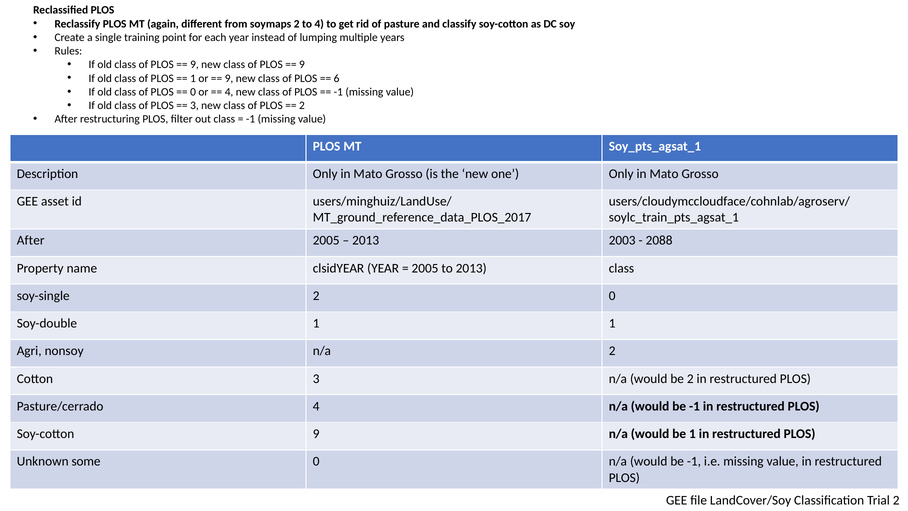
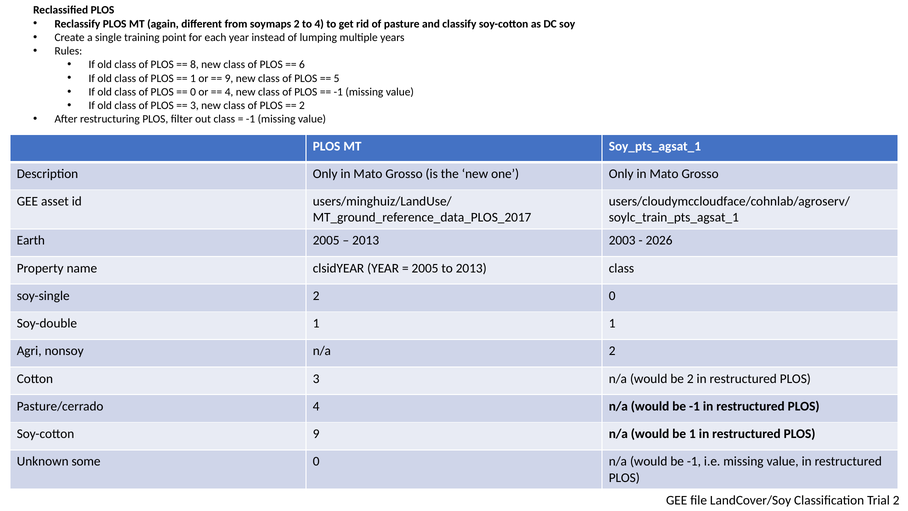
9: 9 -> 8 (194, 65)
9: 9 -> 6 (302, 65)
6: 6 -> 5 (337, 78)
After: After -> Earth (31, 240)
2088: 2088 -> 2026 (659, 240)
